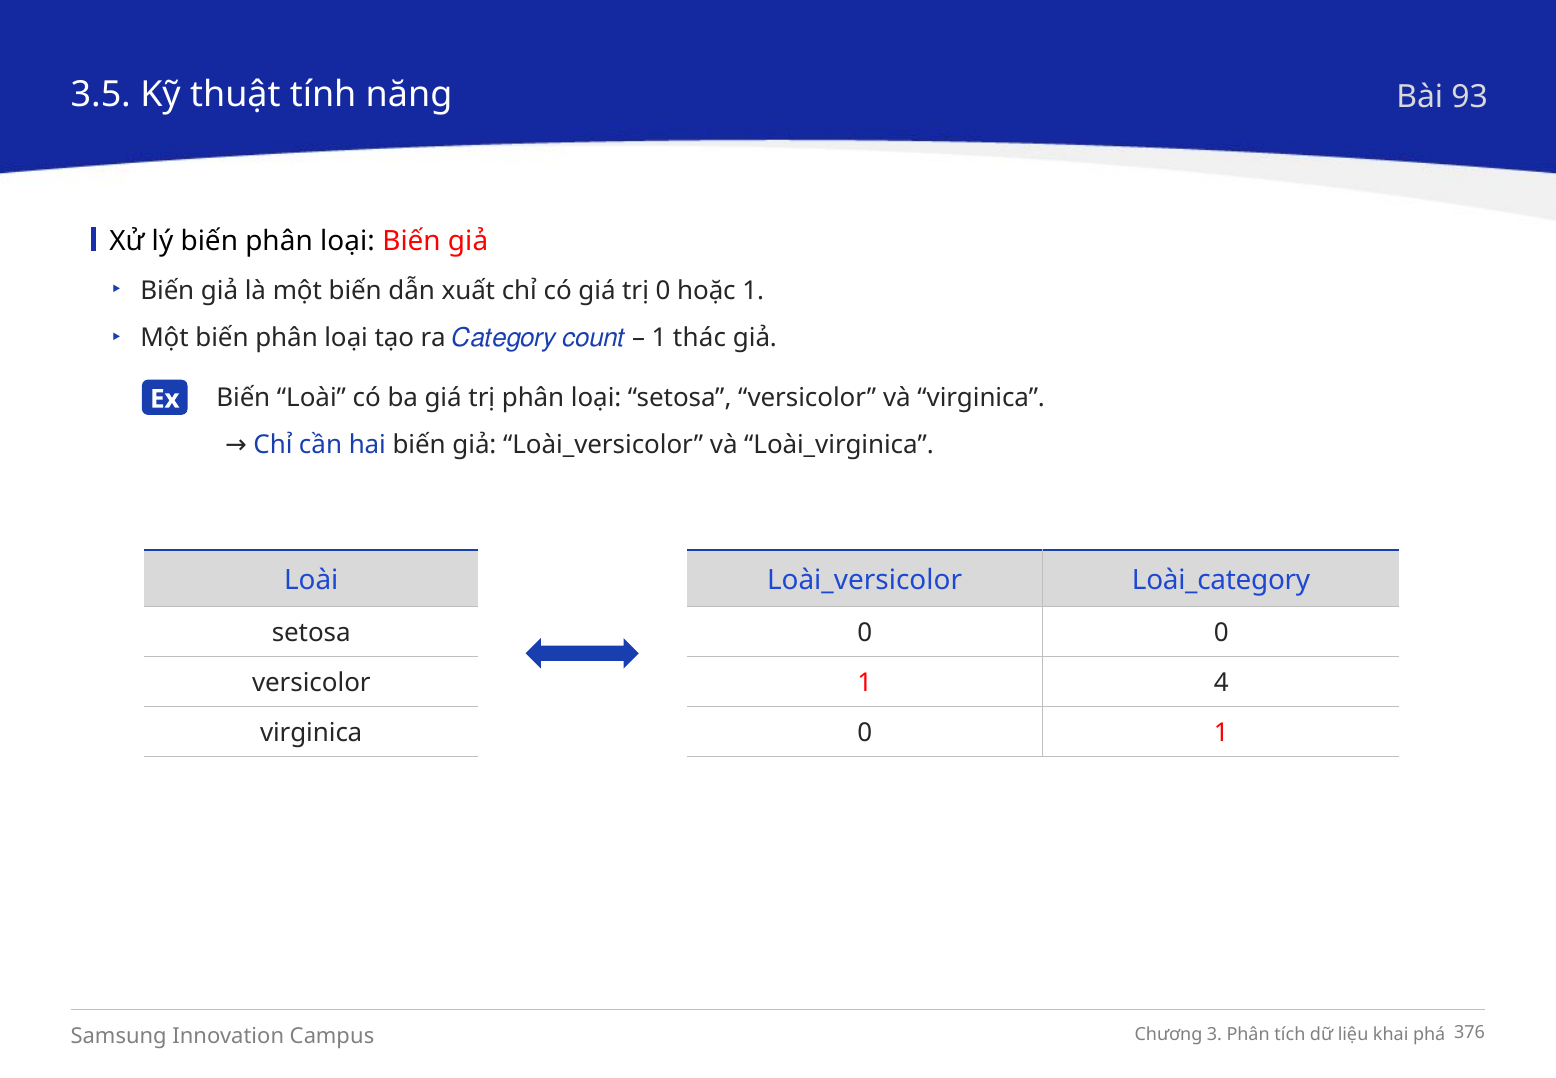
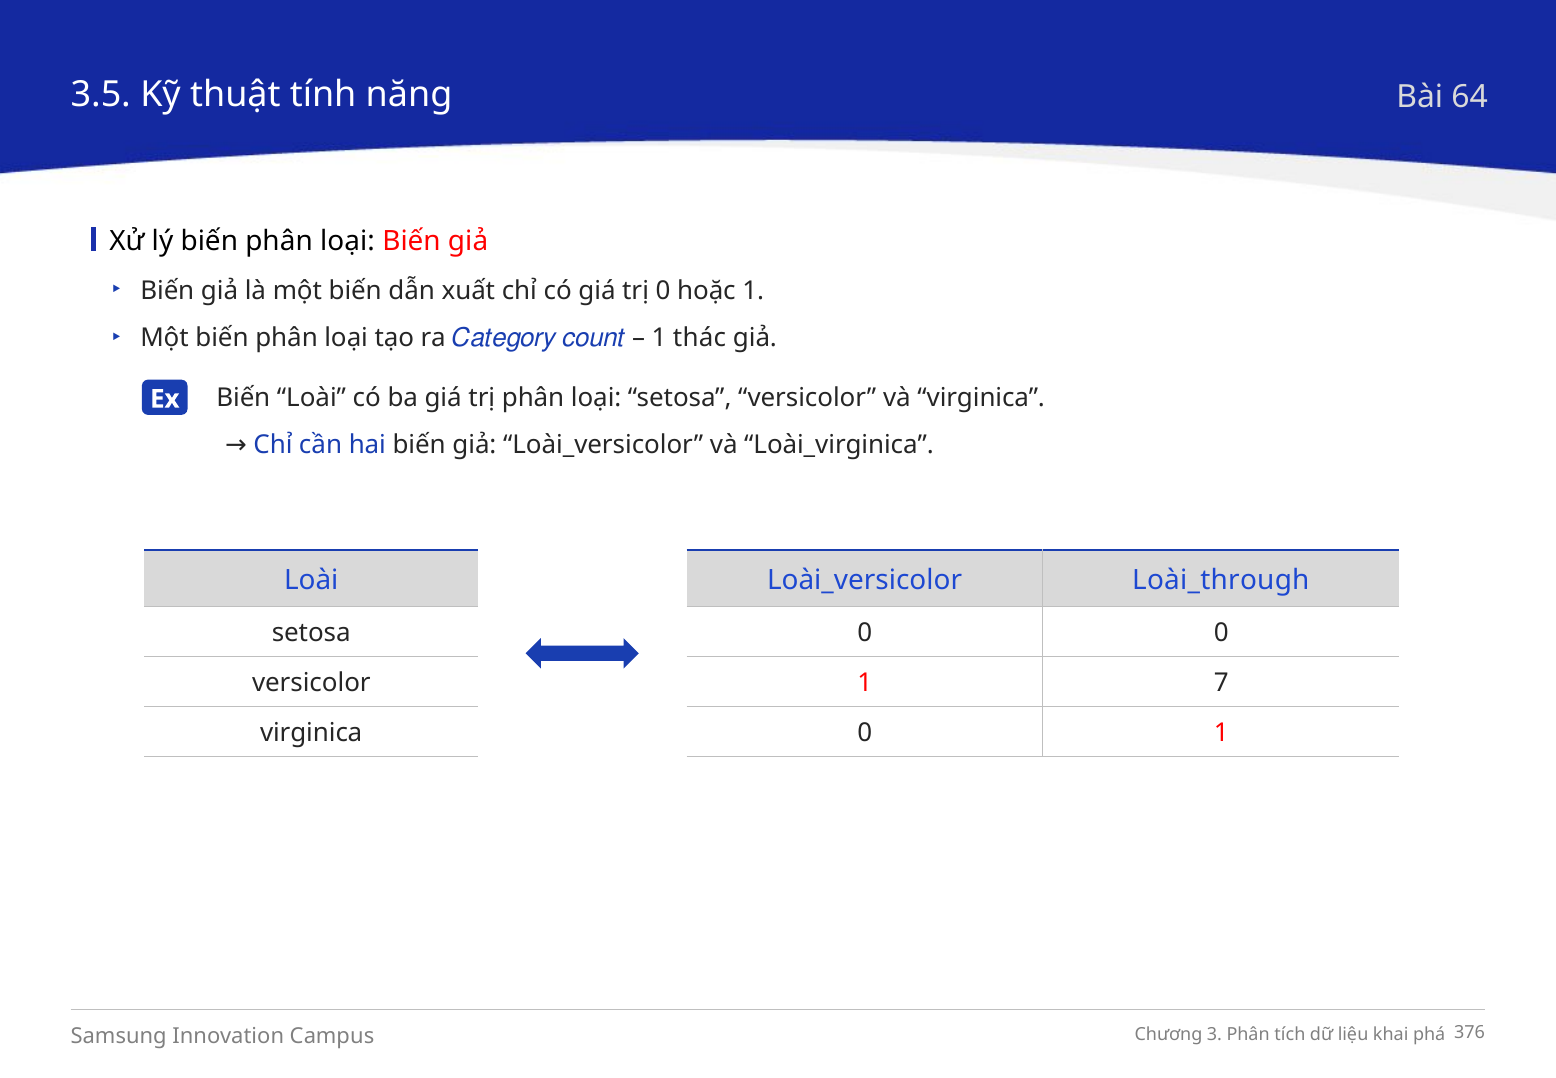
93: 93 -> 64 (1470, 97)
Loài_category: Loài_category -> Loài_through (1221, 580)
4: 4 -> 7 (1221, 683)
